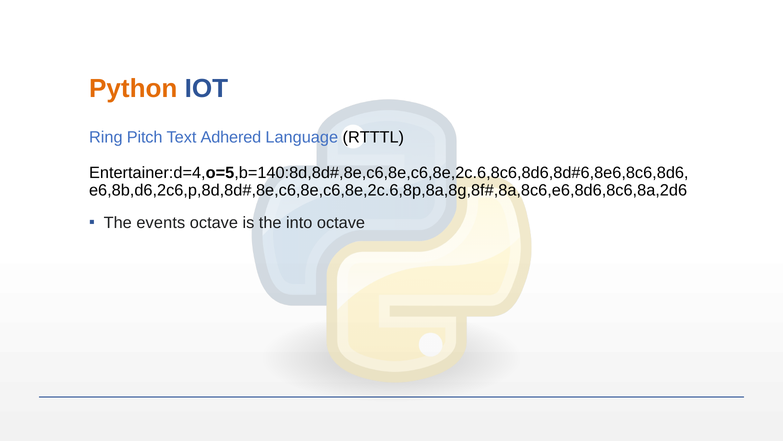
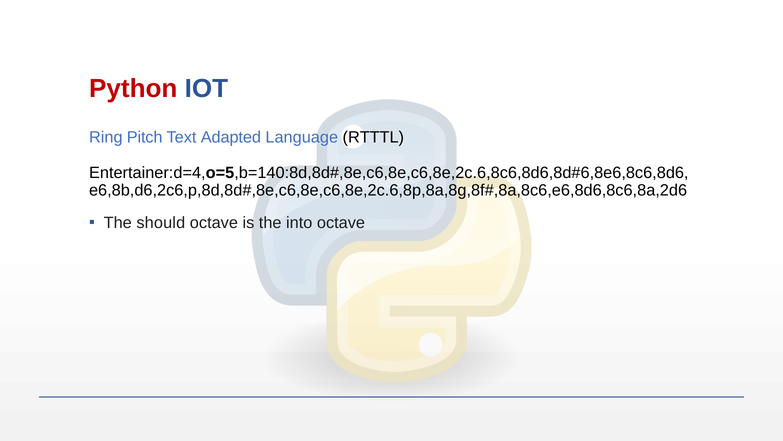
Python colour: orange -> red (133, 89)
Adhered: Adhered -> Adapted (231, 137)
events: events -> should (161, 222)
